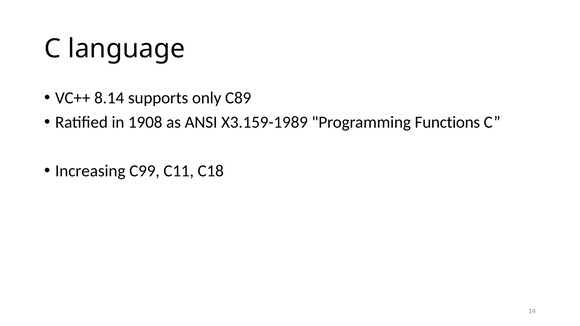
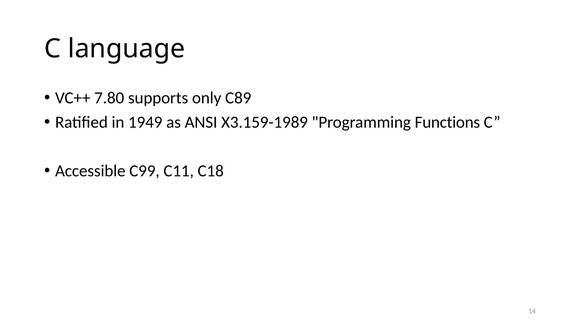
8.14: 8.14 -> 7.80 (109, 98)
1908: 1908 -> 1949 (145, 122)
Increasing: Increasing -> Accessible (90, 171)
